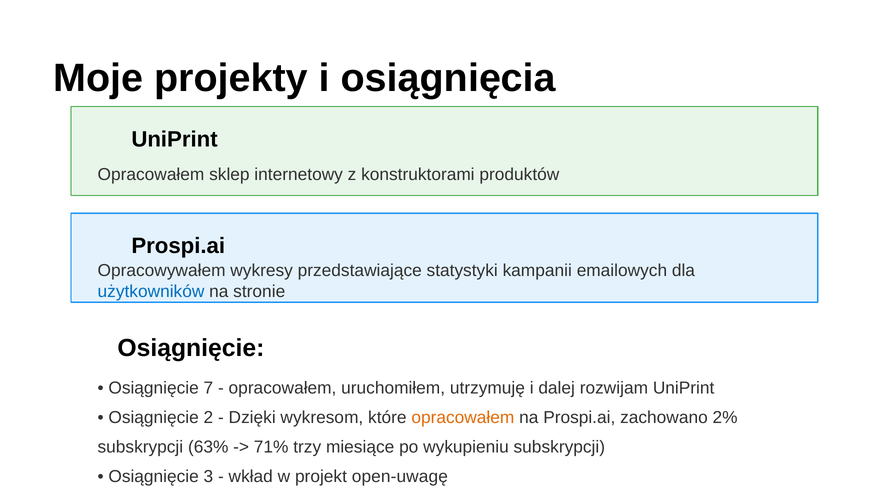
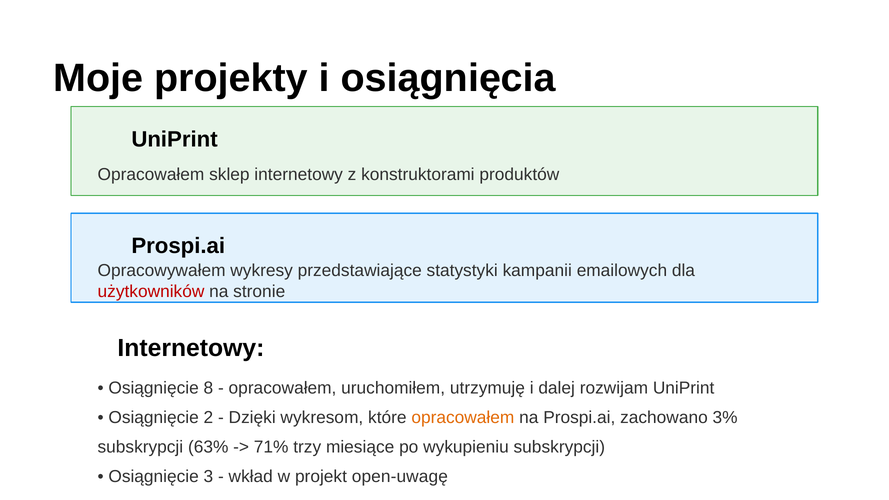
użytkowników colour: blue -> red (151, 292)
Osiągnięcie: Osiągnięcie -> Internetowy (191, 348)
7: 7 -> 8 (208, 388)
2%: 2% -> 3% (725, 418)
